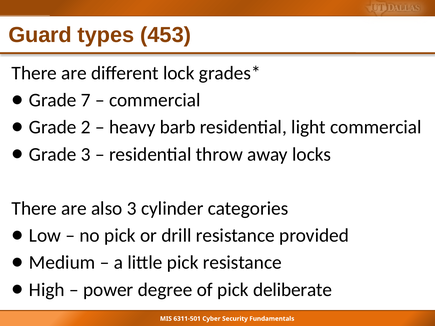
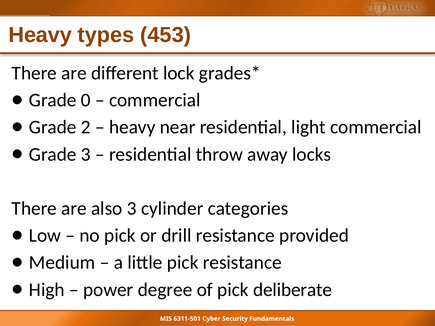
Guard: Guard -> Heavy (40, 35)
7: 7 -> 0 (86, 100)
barb: barb -> near (178, 127)
